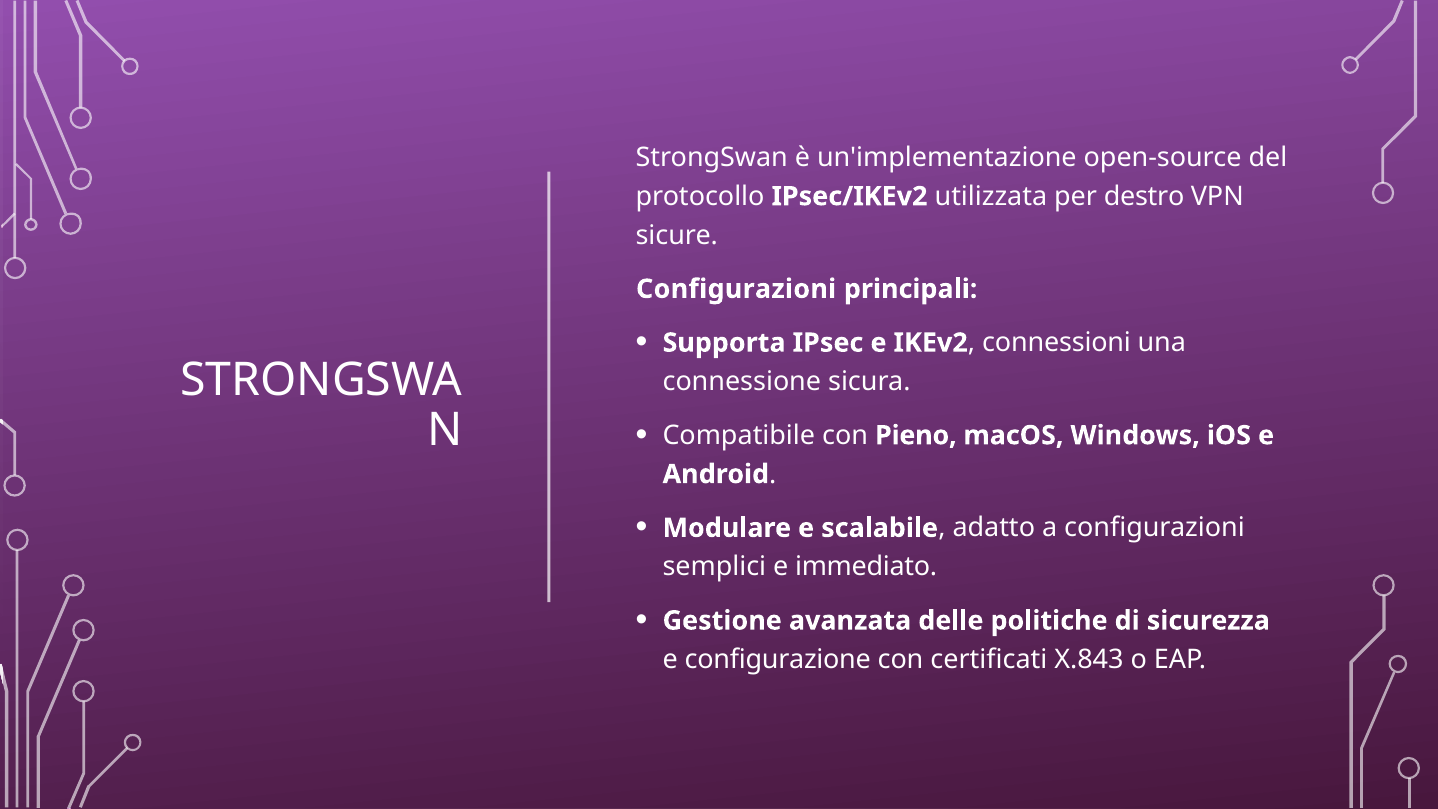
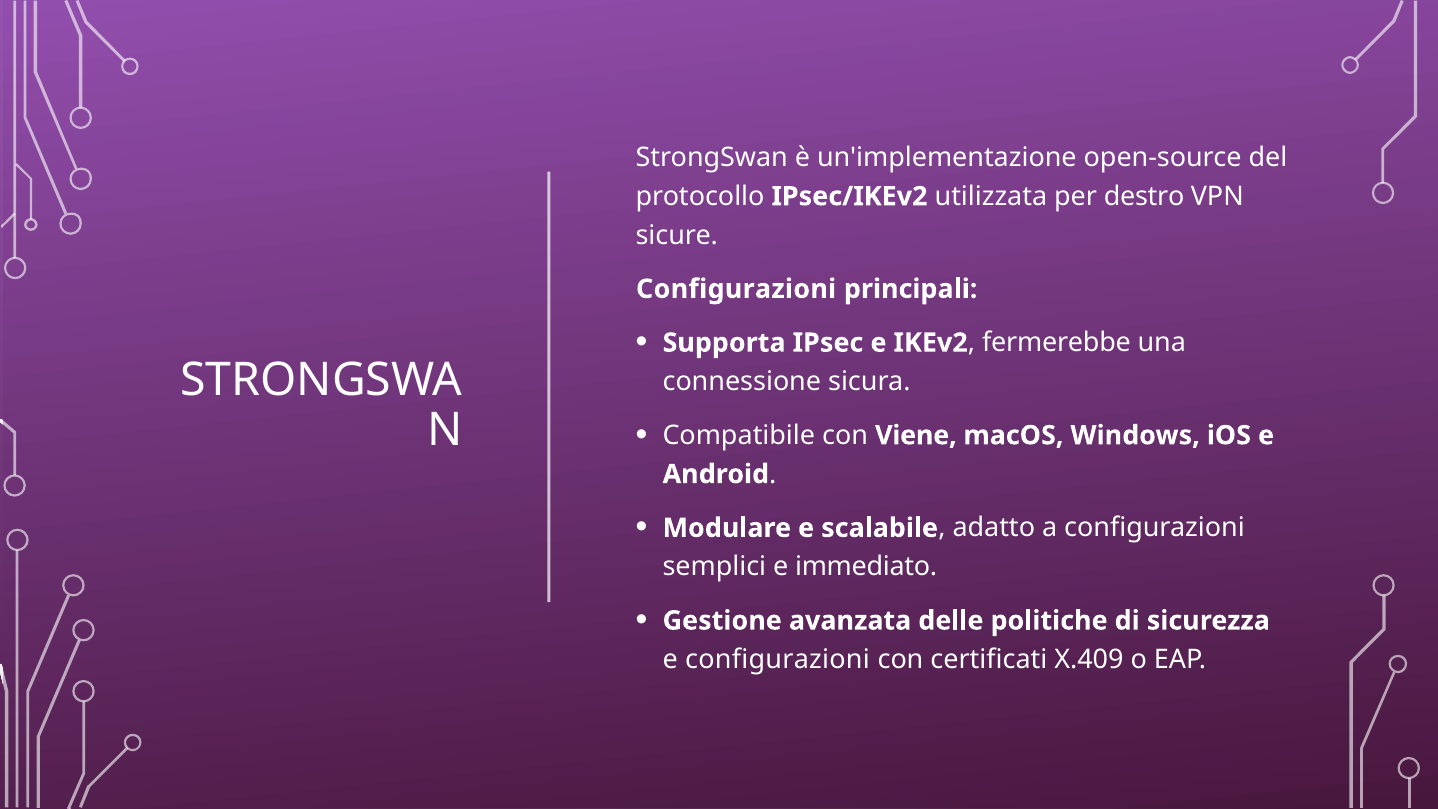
connessioni: connessioni -> fermerebbe (1057, 343)
Pieno: Pieno -> Viene (916, 435)
e configurazione: configurazione -> configurazioni (777, 659)
X.843: X.843 -> X.409 (1089, 659)
